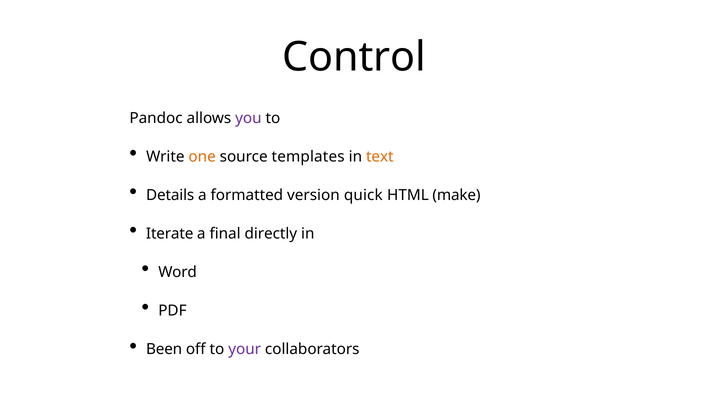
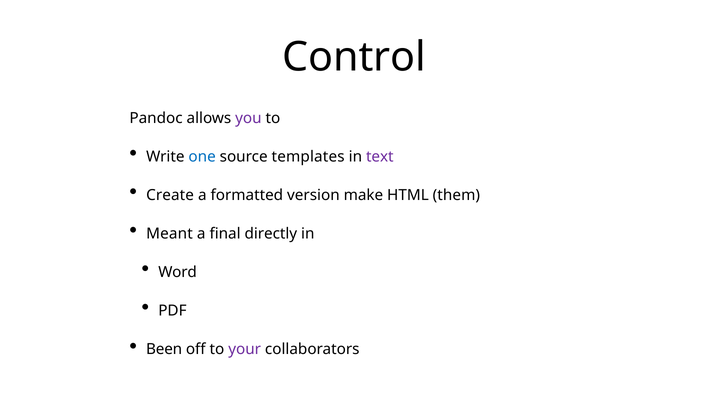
one colour: orange -> blue (202, 157)
text colour: orange -> purple (380, 157)
Details: Details -> Create (170, 195)
quick: quick -> make (363, 195)
make: make -> them (456, 195)
Iterate: Iterate -> Meant (170, 234)
